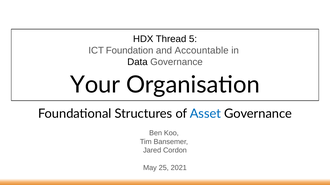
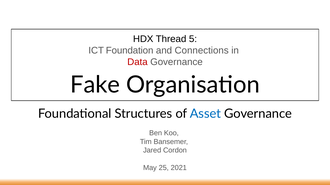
Accountable: Accountable -> Connections (202, 51)
Data colour: black -> red (137, 62)
Your: Your -> Fake (95, 85)
